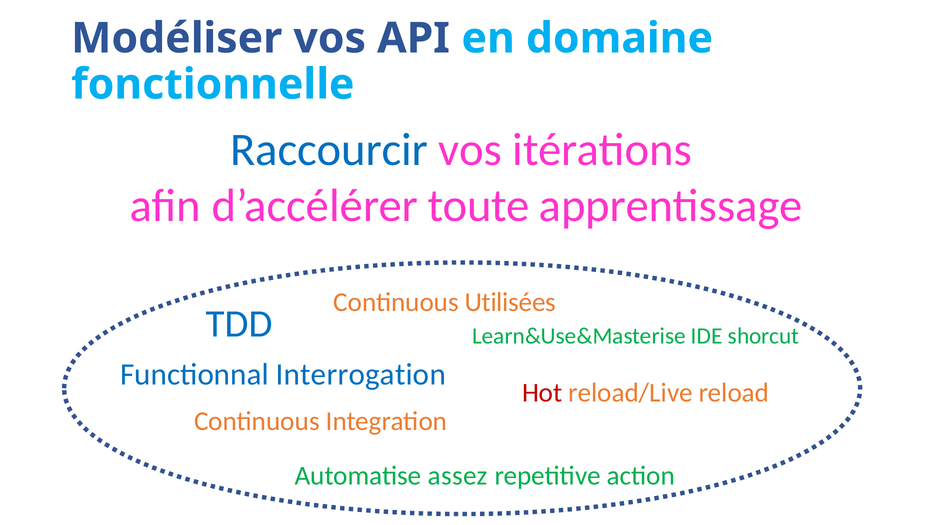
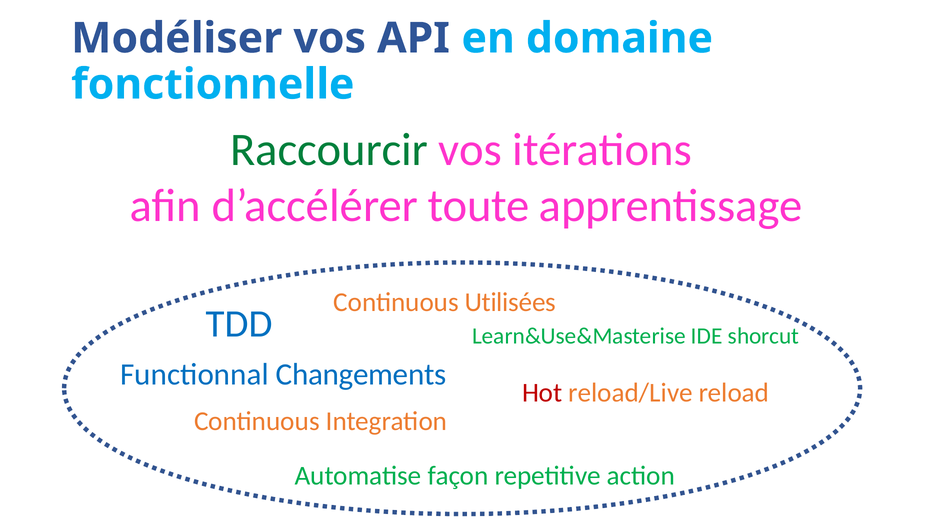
Raccourcir colour: blue -> green (329, 150)
Interrogation: Interrogation -> Changements (361, 375)
assez: assez -> façon (458, 476)
